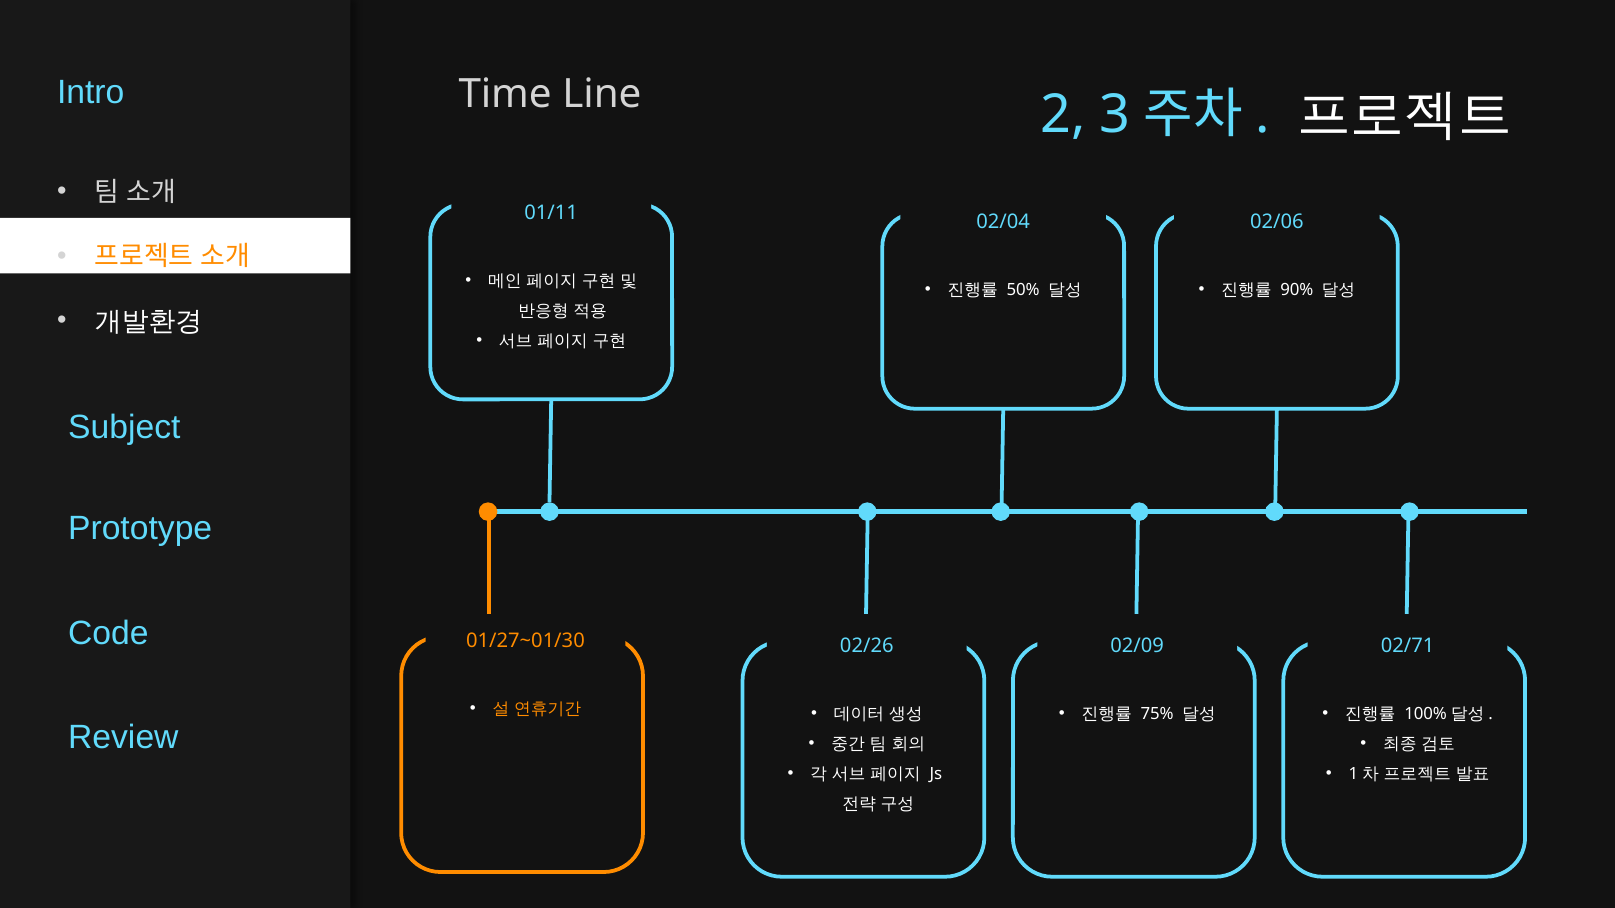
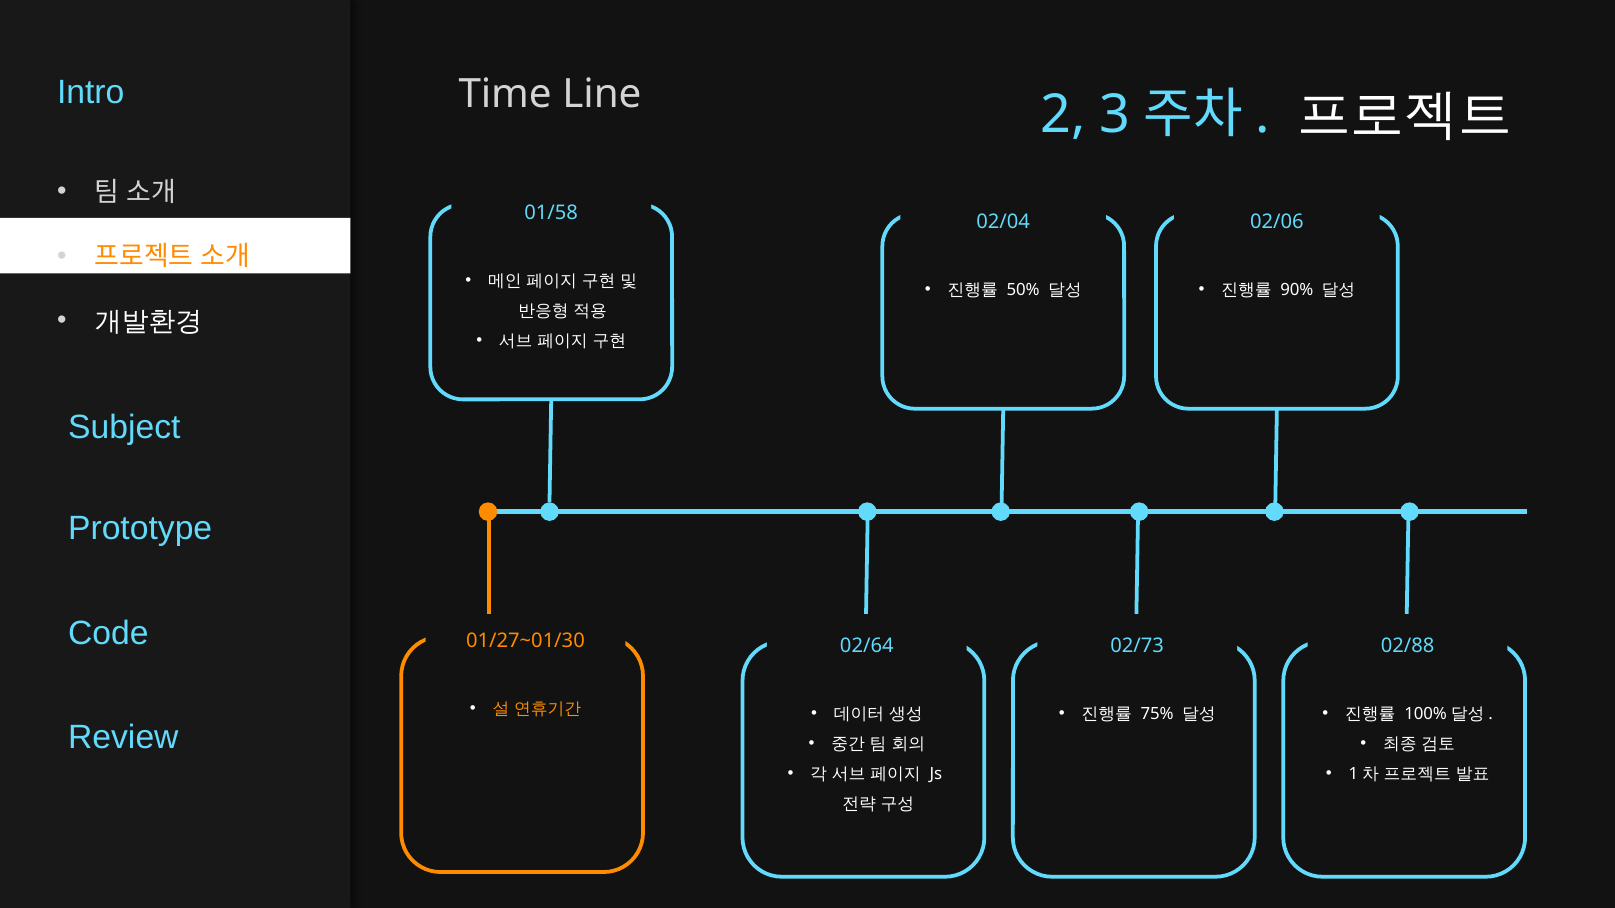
01/11: 01/11 -> 01/58 (551, 213)
02/26: 02/26 -> 02/64 (867, 646)
02/09: 02/09 -> 02/73 (1137, 646)
02/71: 02/71 -> 02/88 (1408, 646)
